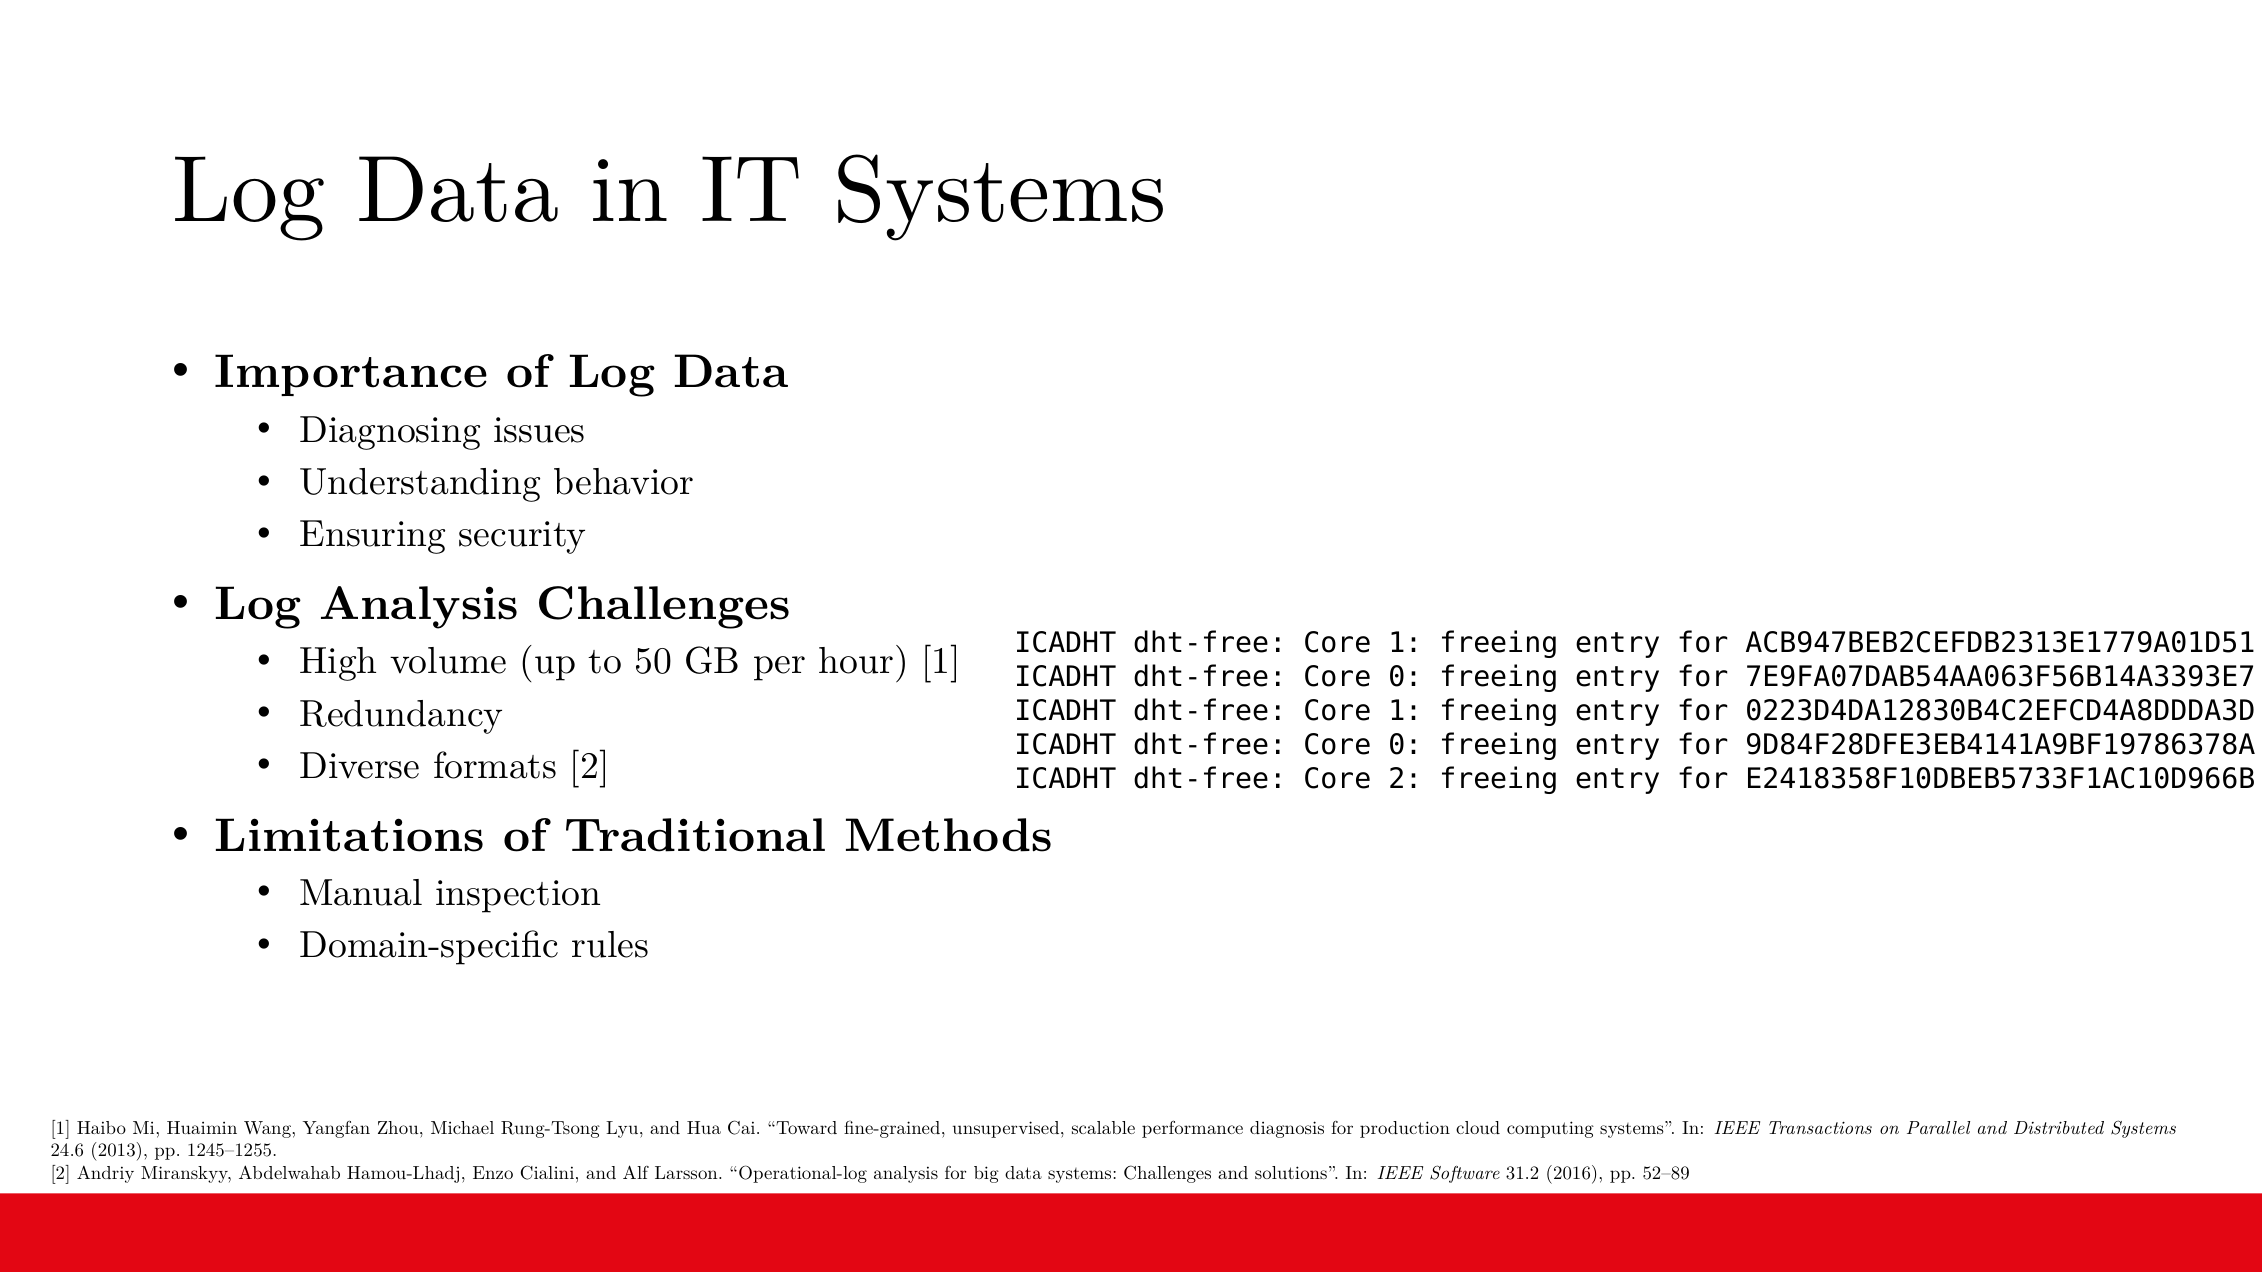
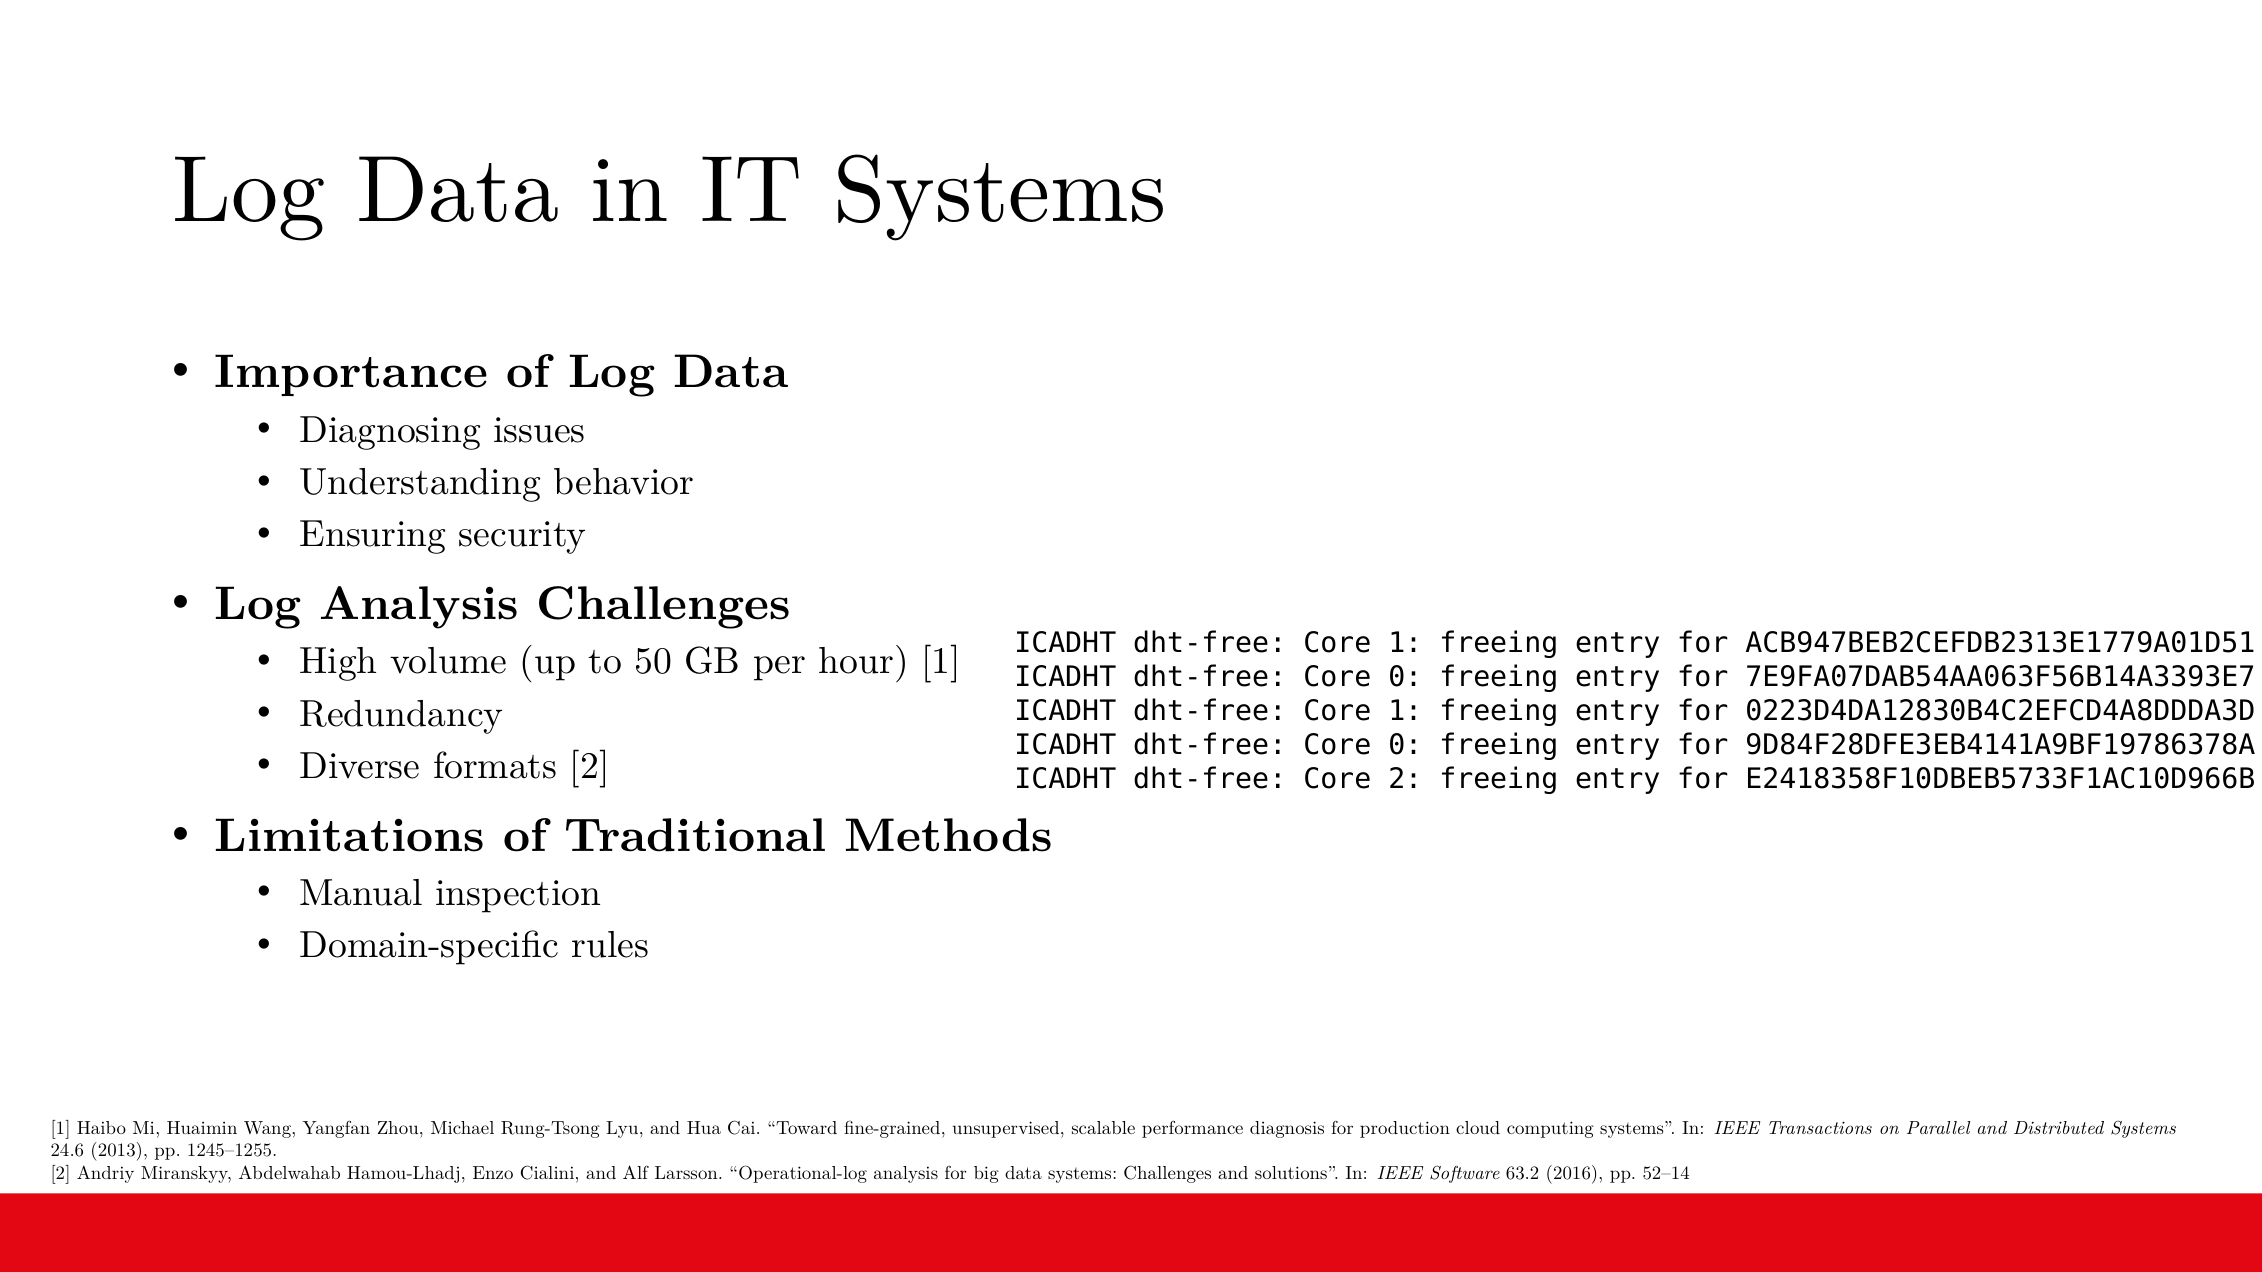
31.2: 31.2 -> 63.2 (1523, 1173)
52–89: 52–89 -> 52–14 (1666, 1173)
